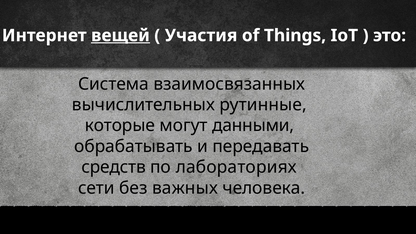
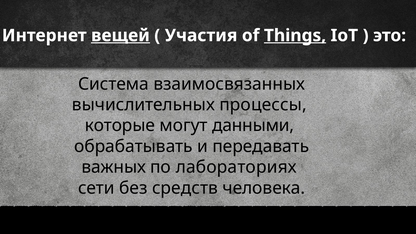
Things underline: none -> present (295, 35)
рутинные: рутинные -> процессы (263, 105)
средств: средств -> важных (114, 167)
важных: важных -> средств (185, 188)
